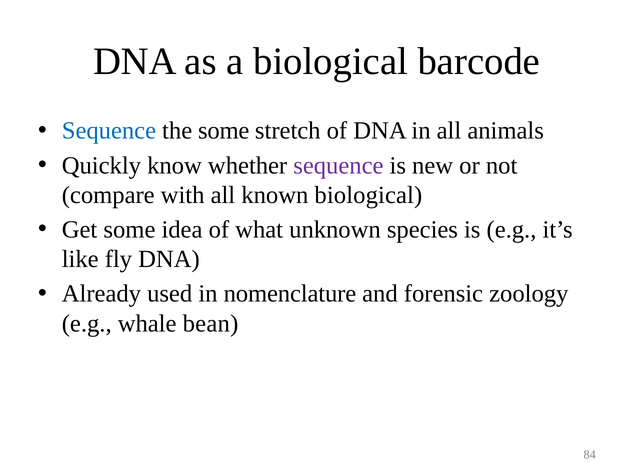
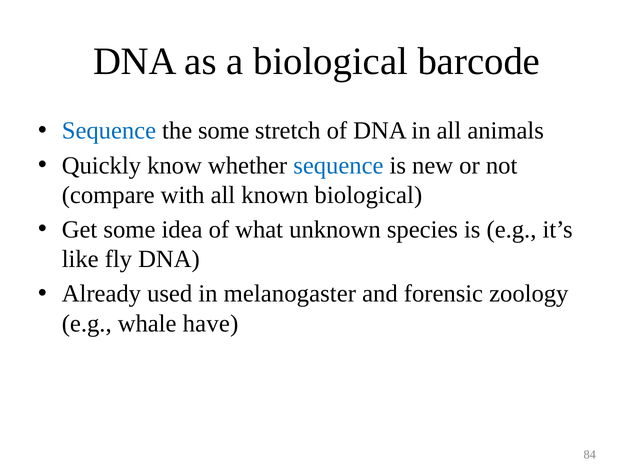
sequence colour: purple -> blue (338, 165)
nomenclature: nomenclature -> melanogaster (290, 293)
bean: bean -> have (211, 323)
